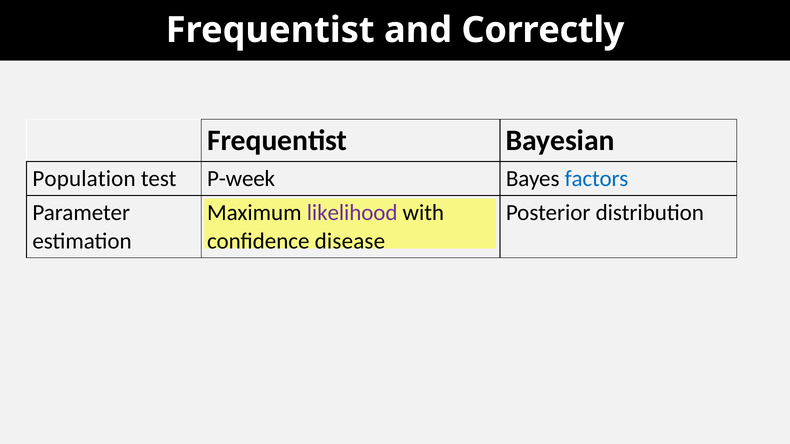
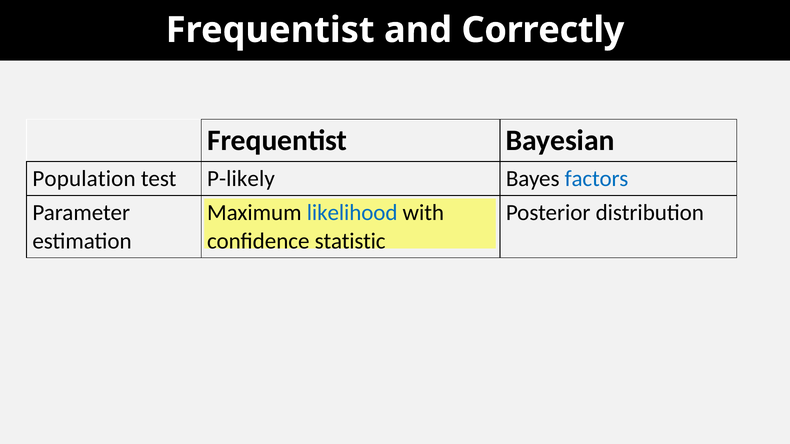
P-week: P-week -> P-likely (241, 179)
likelihood colour: purple -> blue (352, 213)
disease: disease -> statistic (350, 241)
